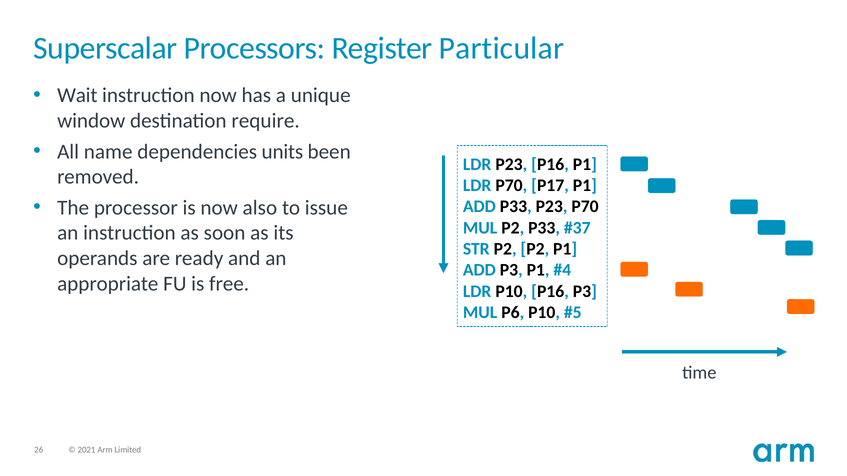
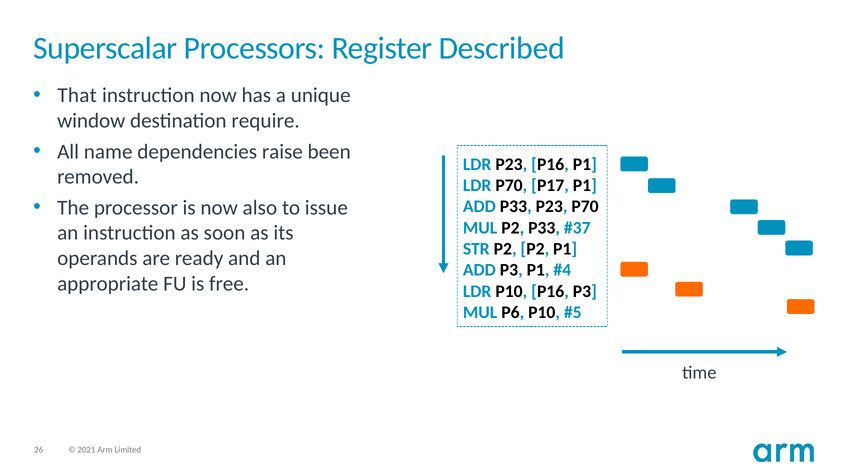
Particular: Particular -> Described (502, 49)
Wait: Wait -> That (77, 96)
units: units -> raise (282, 152)
